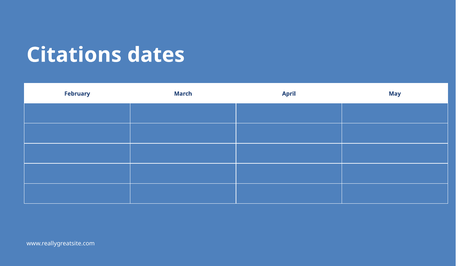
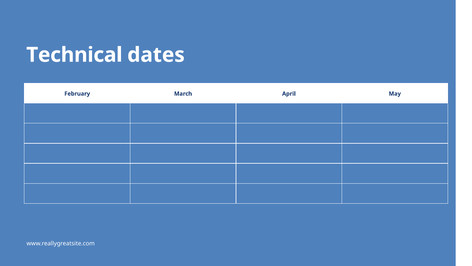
Citations: Citations -> Technical (74, 55)
